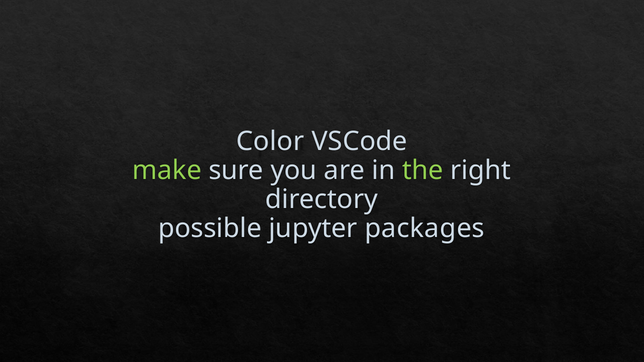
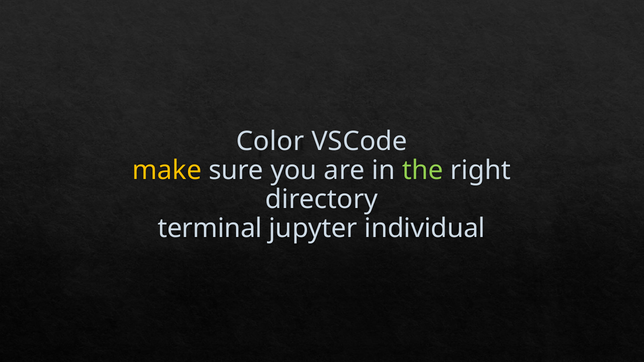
make colour: light green -> yellow (167, 171)
possible: possible -> terminal (210, 228)
packages: packages -> individual (425, 228)
